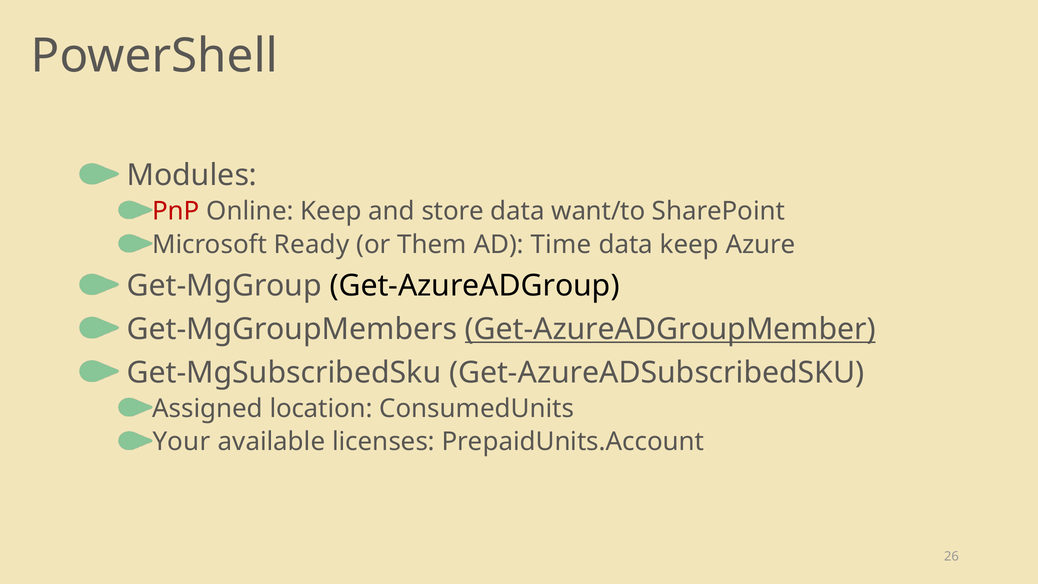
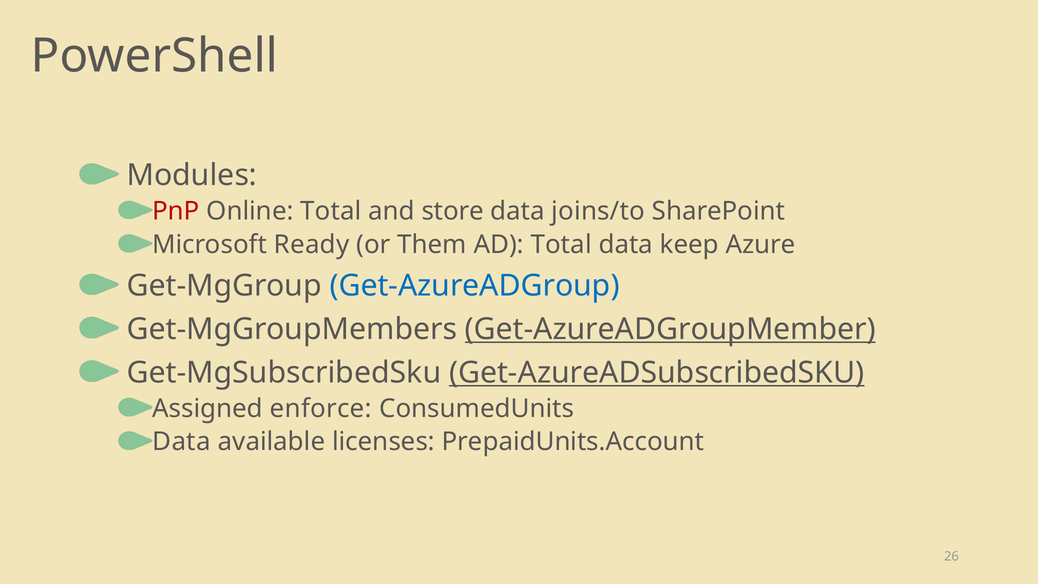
Online Keep: Keep -> Total (331, 211)
want/to: want/to -> joins/to (598, 211)
AD Time: Time -> Total (561, 245)
Get-AzureADGroup colour: black -> blue (475, 286)
Get-AzureADSubscribedSKU underline: none -> present (657, 373)
location: location -> enforce (321, 408)
Your: Your -> Data (181, 442)
